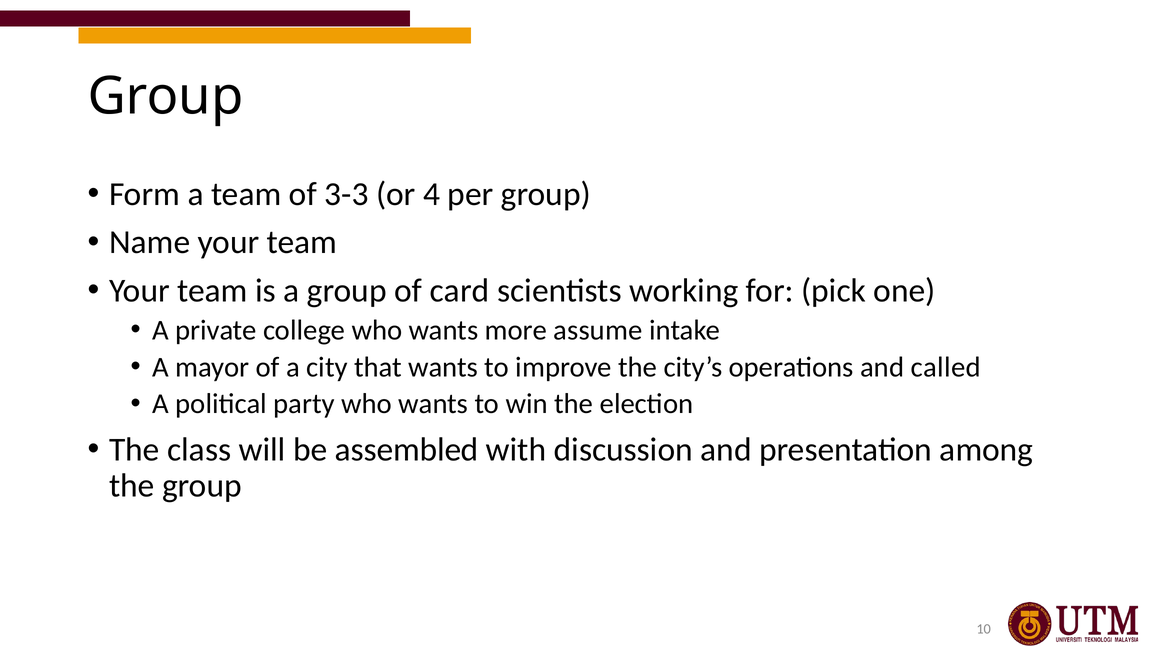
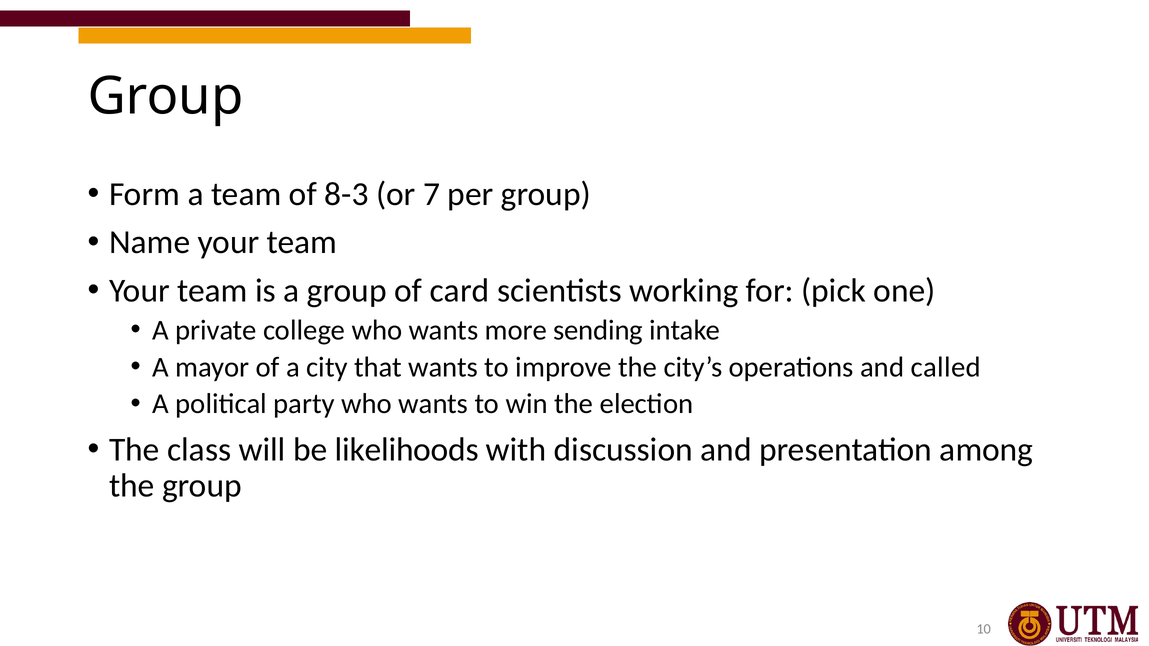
3-3: 3-3 -> 8-3 (346, 194)
4: 4 -> 7 (432, 194)
assume: assume -> sending (598, 330)
assembled: assembled -> likelihoods (407, 450)
